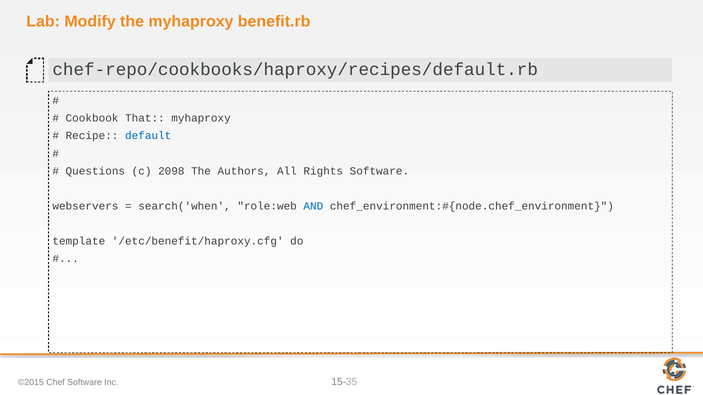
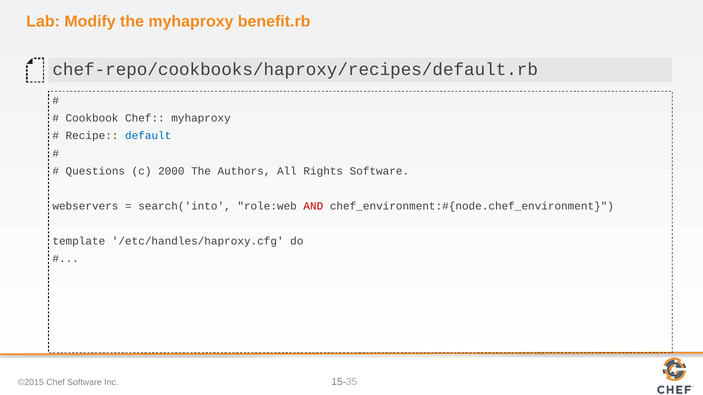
Cookbook That: That -> Chef (145, 118)
2098: 2098 -> 2000 (171, 171)
search('when: search('when -> search('into (185, 206)
AND colour: blue -> red (313, 206)
/etc/benefit/haproxy.cfg: /etc/benefit/haproxy.cfg -> /etc/handles/haproxy.cfg (198, 242)
